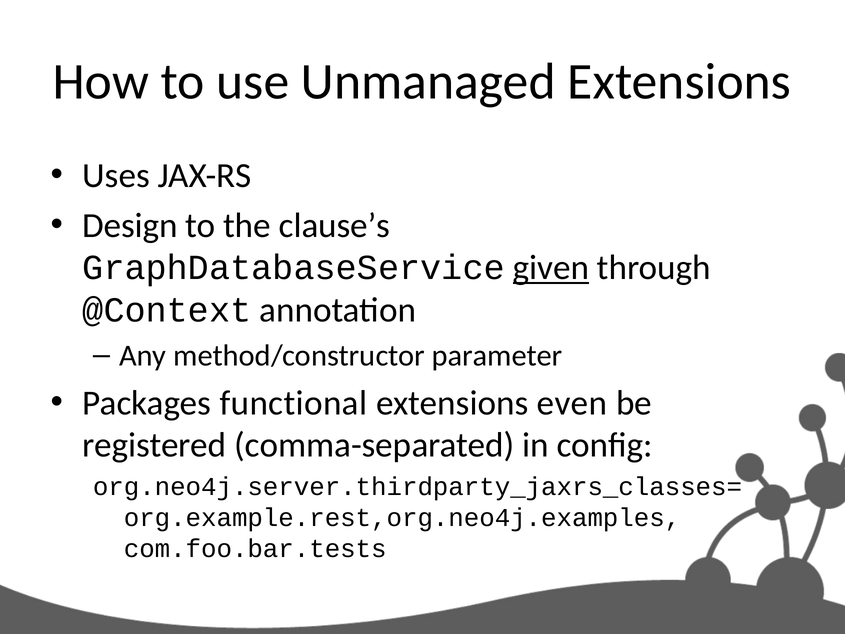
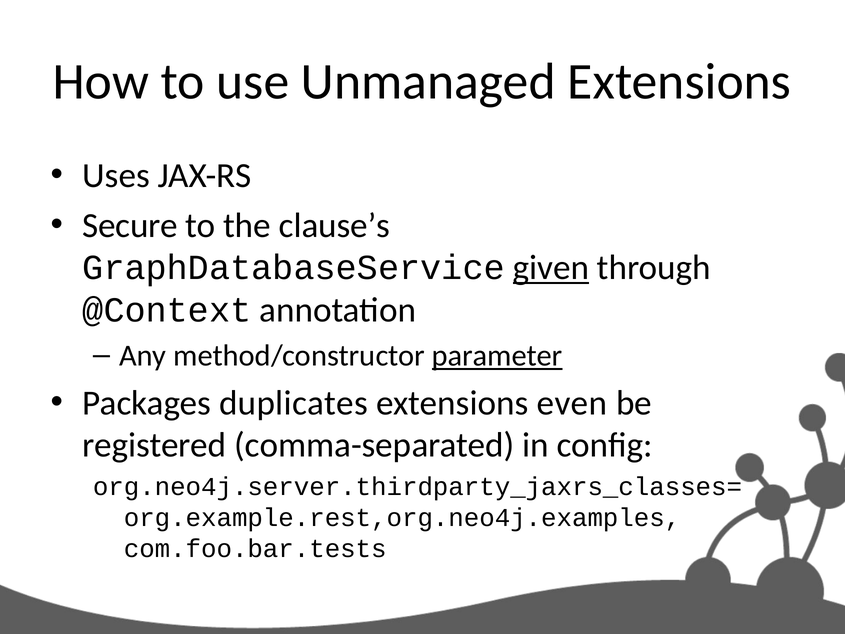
Design: Design -> Secure (130, 225)
parameter underline: none -> present (497, 356)
functional: functional -> duplicates (294, 403)
